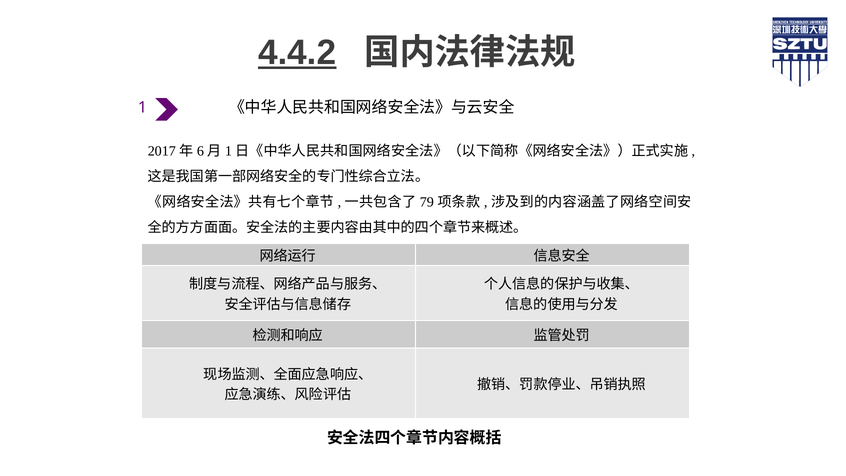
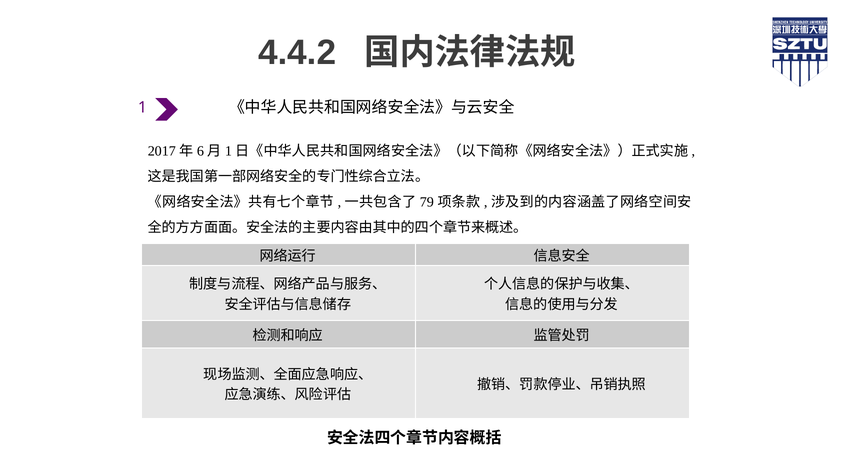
4.4.2 underline: present -> none (297, 53)
